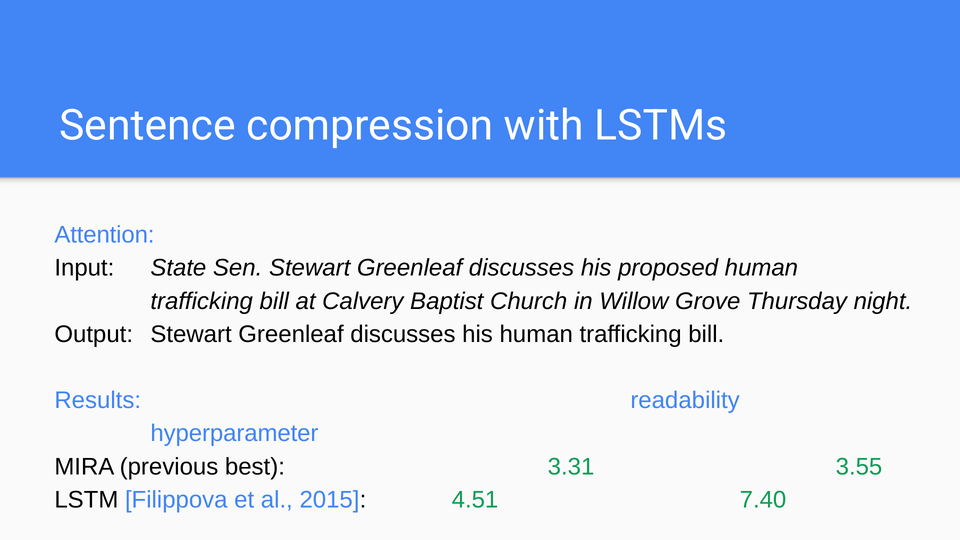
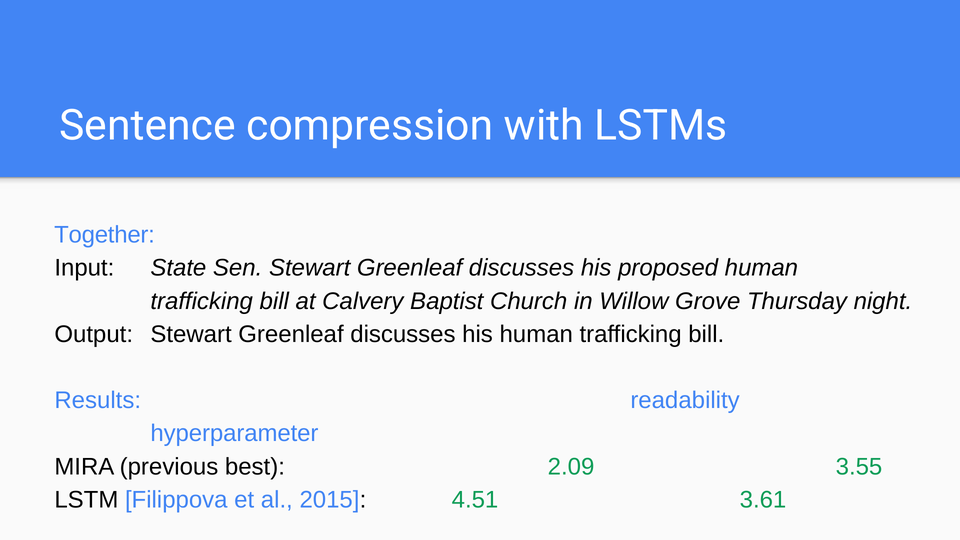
Attention: Attention -> Together (105, 235)
3.31: 3.31 -> 2.09 (571, 467)
7.40: 7.40 -> 3.61 (763, 500)
